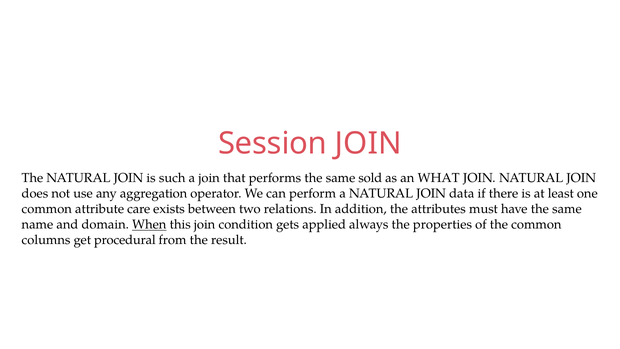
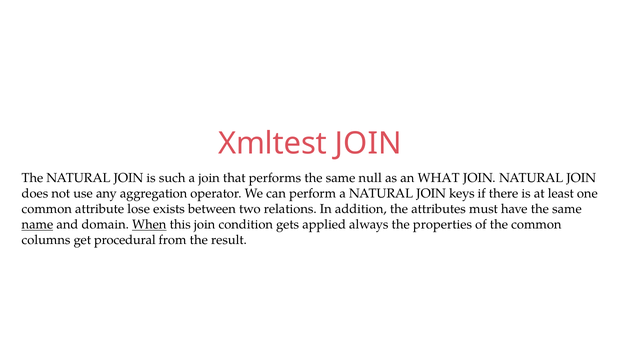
Session: Session -> Xmltest (273, 143)
sold: sold -> null (370, 178)
data: data -> keys (462, 193)
care: care -> lose (139, 209)
name underline: none -> present (37, 224)
